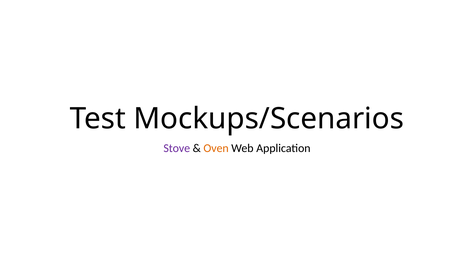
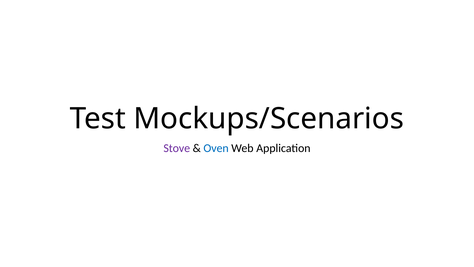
Oven colour: orange -> blue (216, 148)
